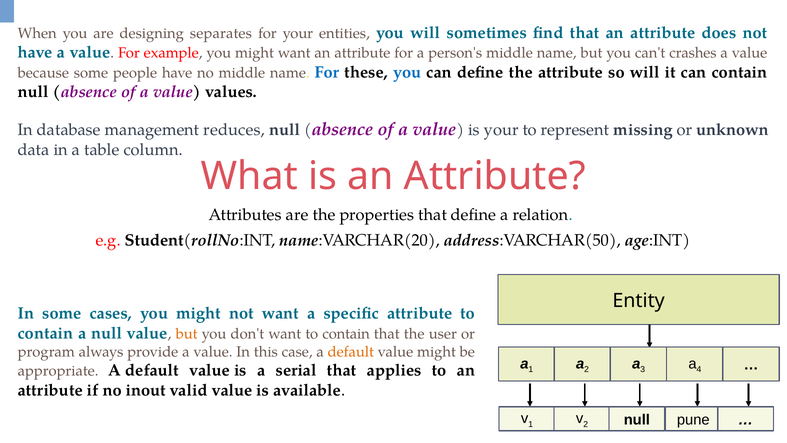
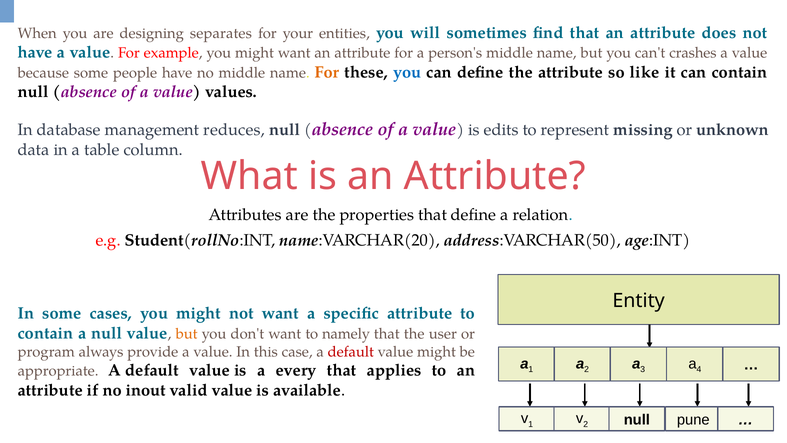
For colour: blue -> orange (327, 72)
so will: will -> like (645, 72)
is your: your -> edits (501, 130)
want to contain: contain -> namely (346, 333)
default colour: orange -> red (351, 351)
serial: serial -> every (296, 370)
